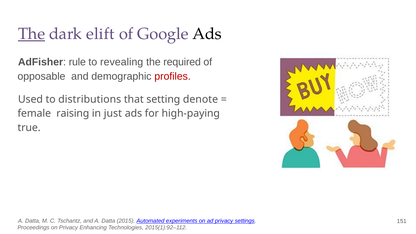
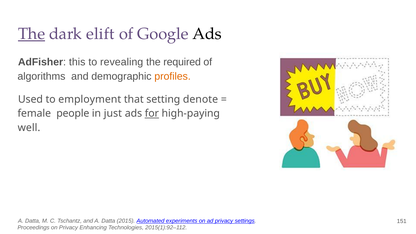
rule: rule -> this (77, 62)
opposable: opposable -> algorithms (41, 76)
profiles colour: red -> orange (173, 76)
distributions: distributions -> employment (90, 99)
raising: raising -> people (73, 114)
for underline: none -> present (152, 114)
true: true -> well (29, 128)
